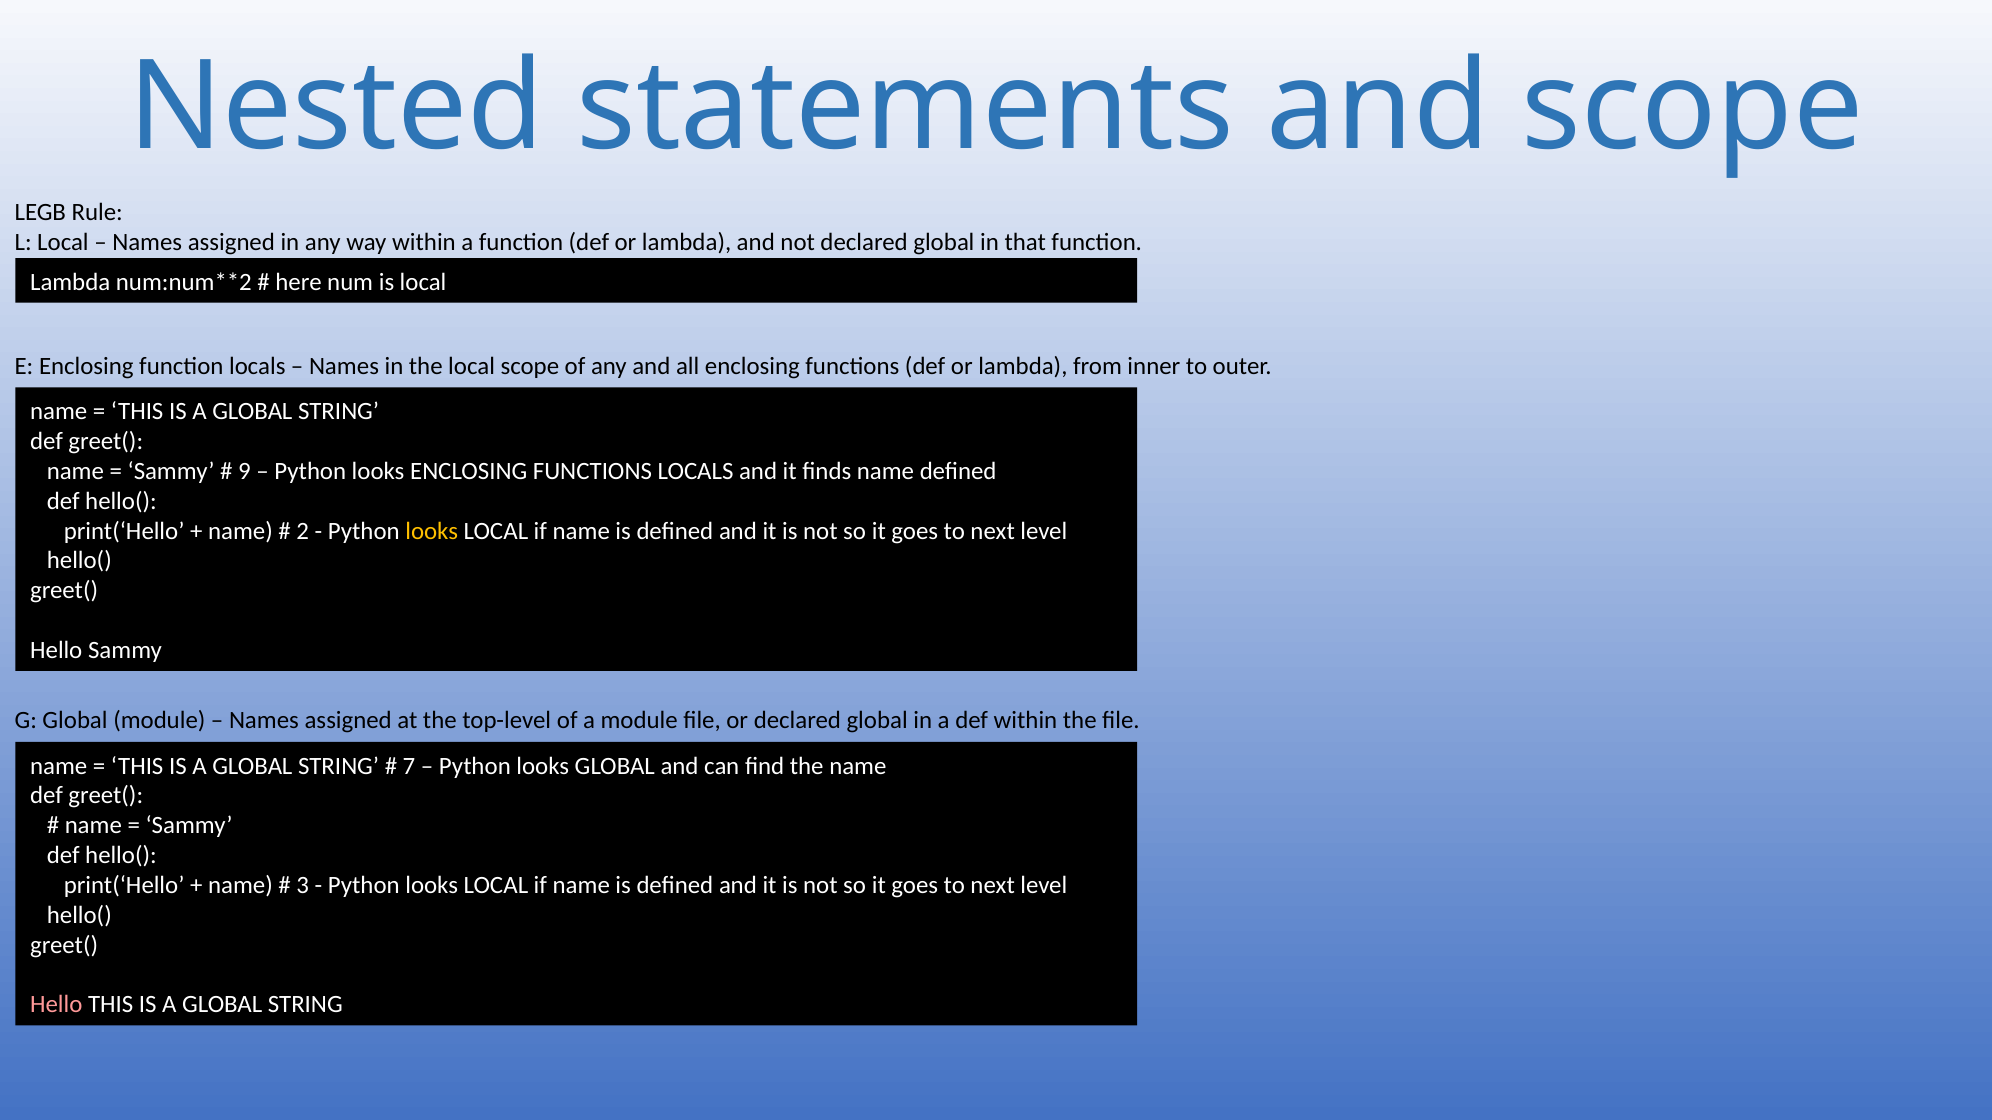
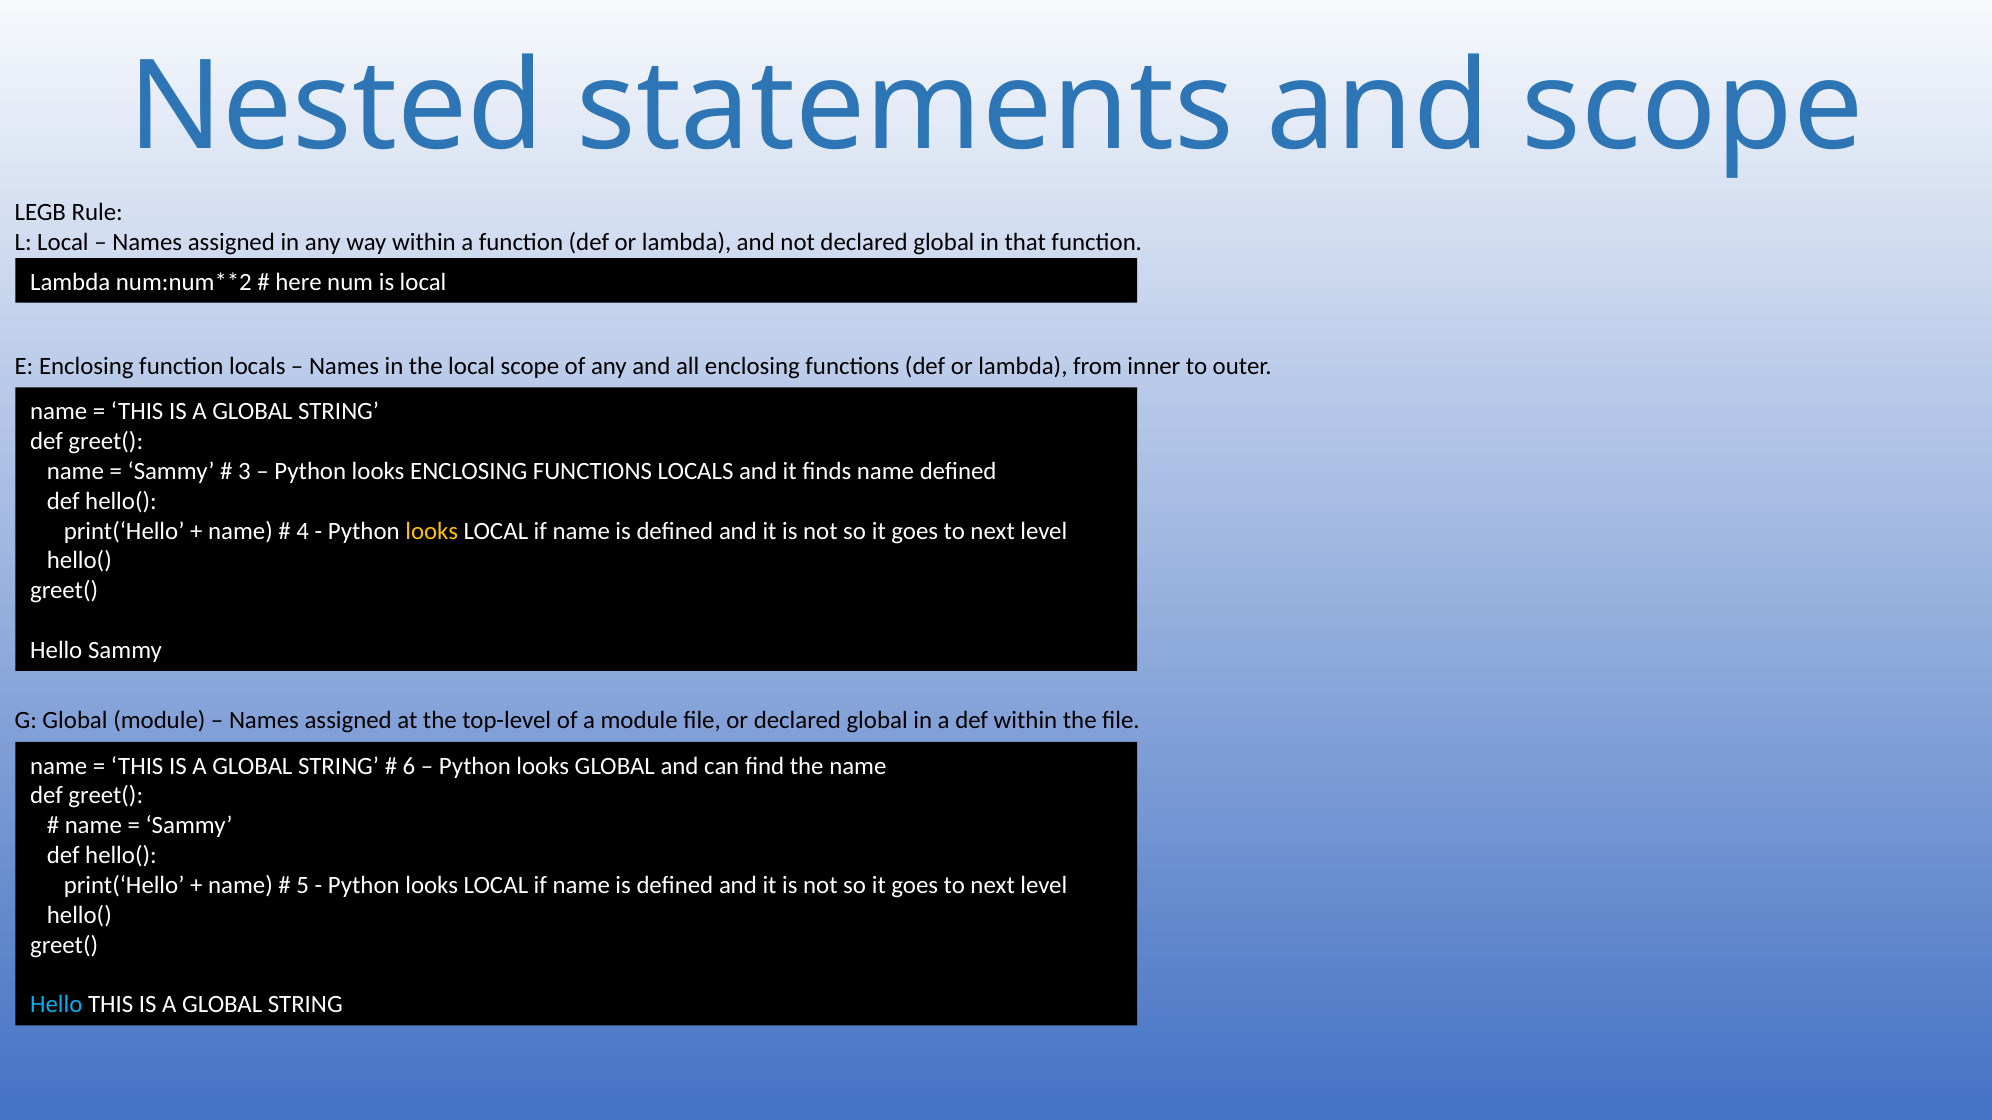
9: 9 -> 3 (245, 471)
2: 2 -> 4 (303, 531)
7: 7 -> 6 (409, 766)
3: 3 -> 5 (303, 886)
Hello colour: pink -> light blue (56, 1005)
